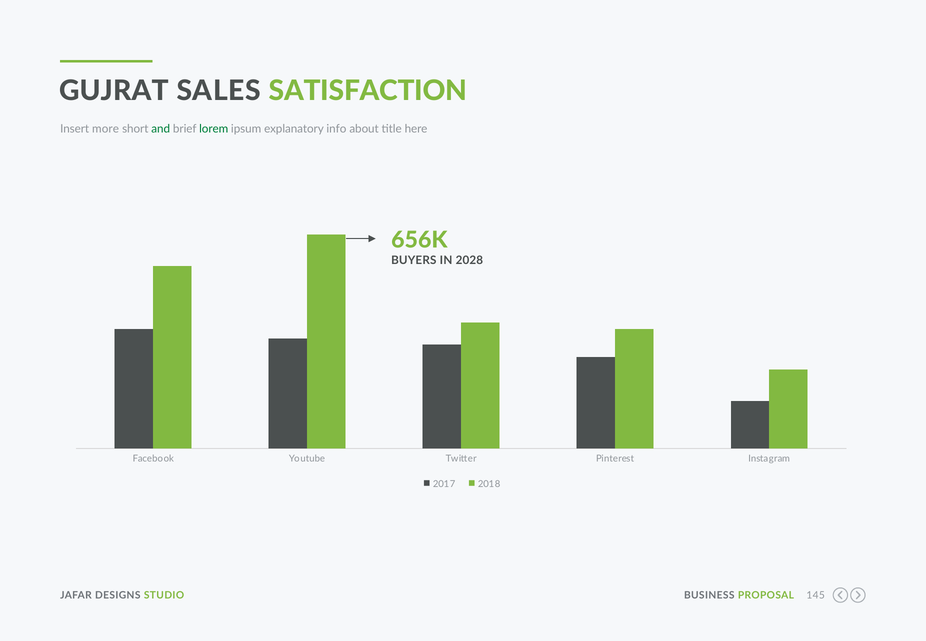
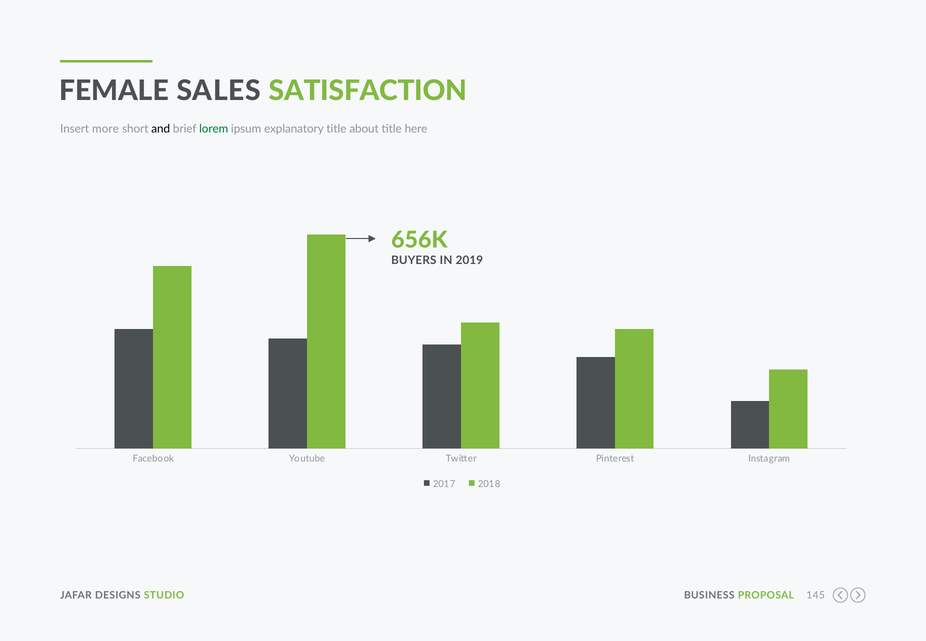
GUJRAT: GUJRAT -> FEMALE (114, 91)
and colour: green -> black (161, 129)
explanatory info: info -> title (336, 129)
2028: 2028 -> 2019 (469, 261)
